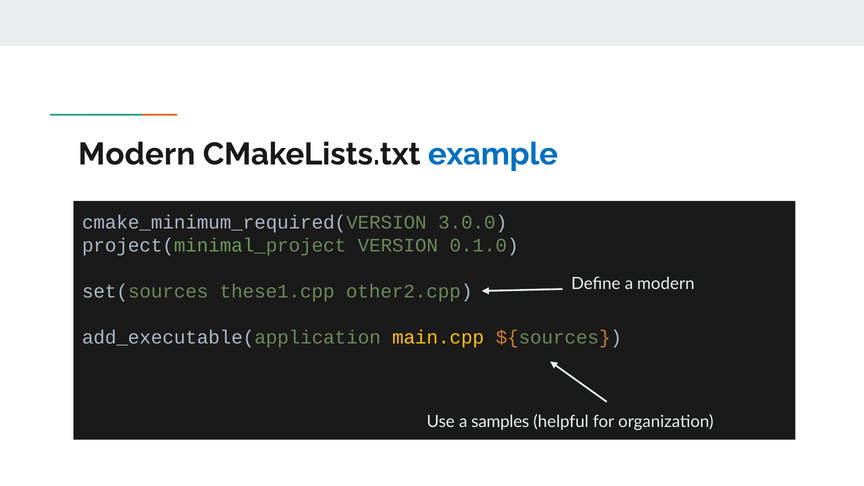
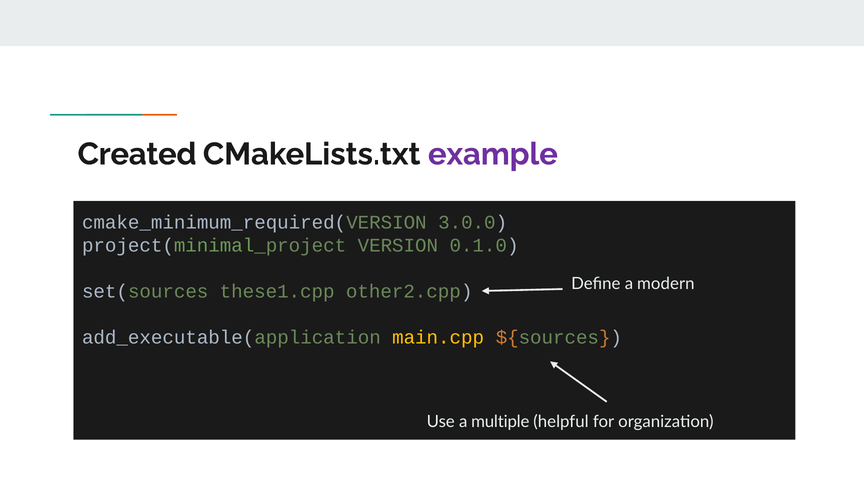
Modern: Modern -> Created (137, 154)
example colour: blue -> purple (493, 154)
samples: samples -> multiple (500, 422)
